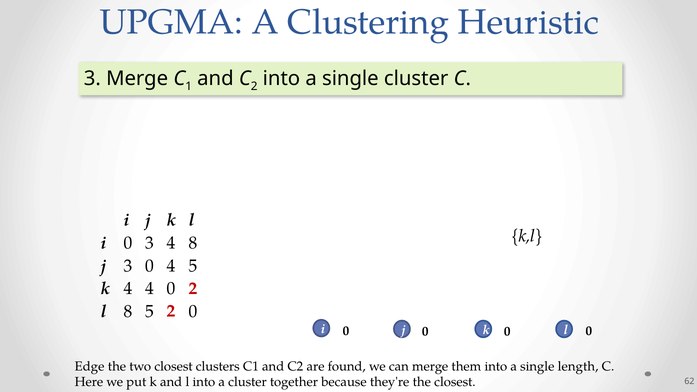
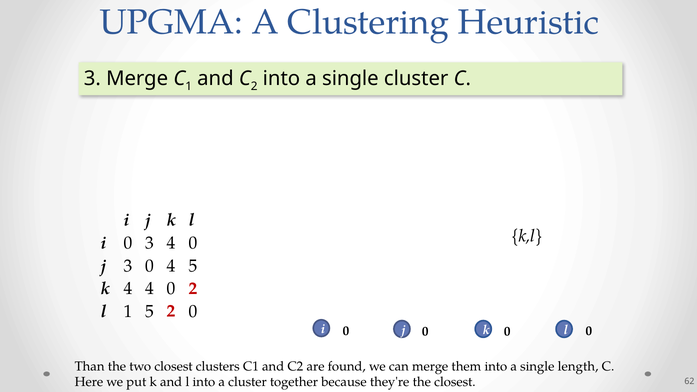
3 4 8: 8 -> 0 (193, 243)
l 8: 8 -> 1 (128, 311)
Edge: Edge -> Than (90, 366)
